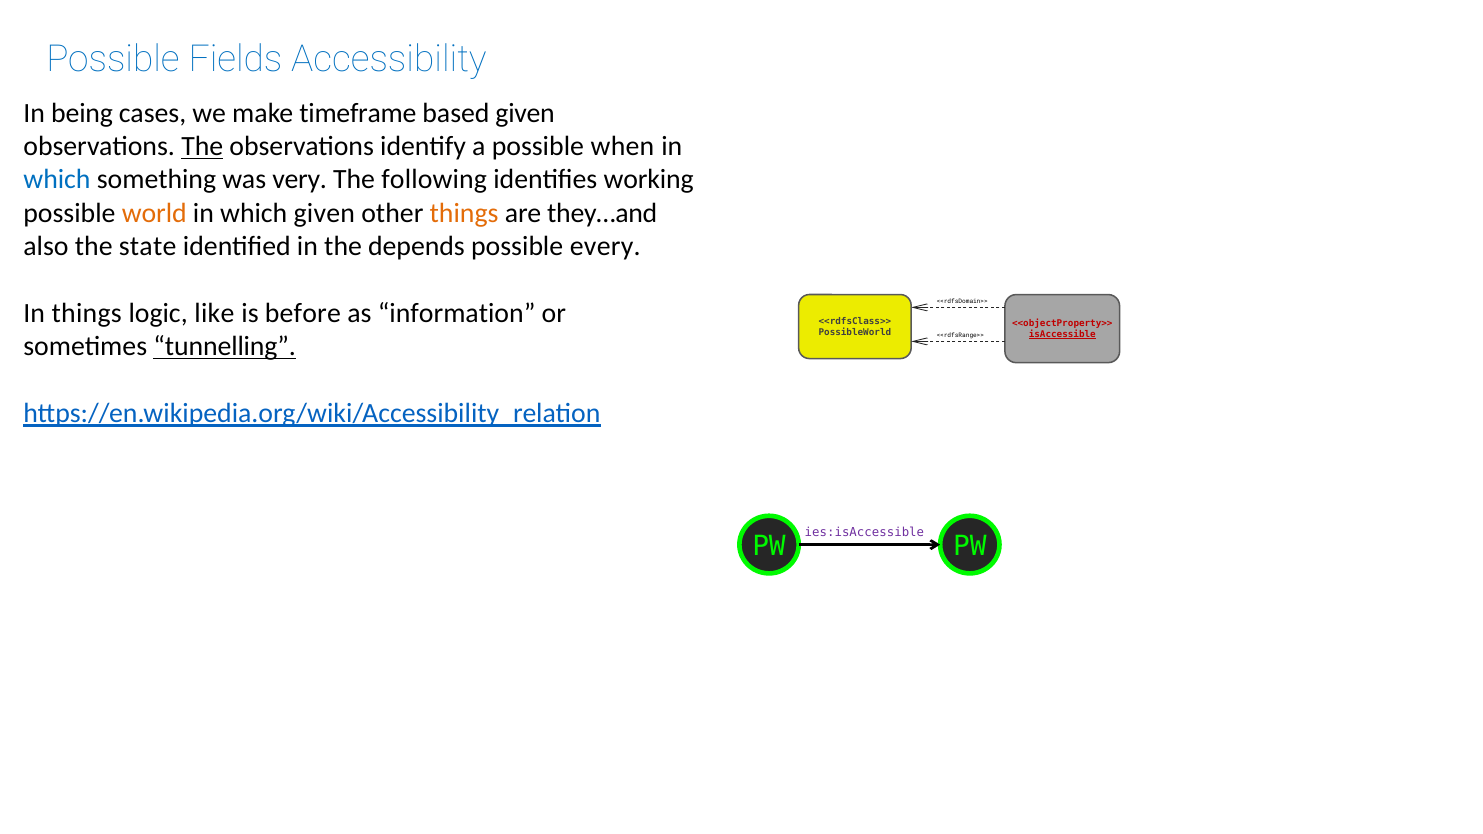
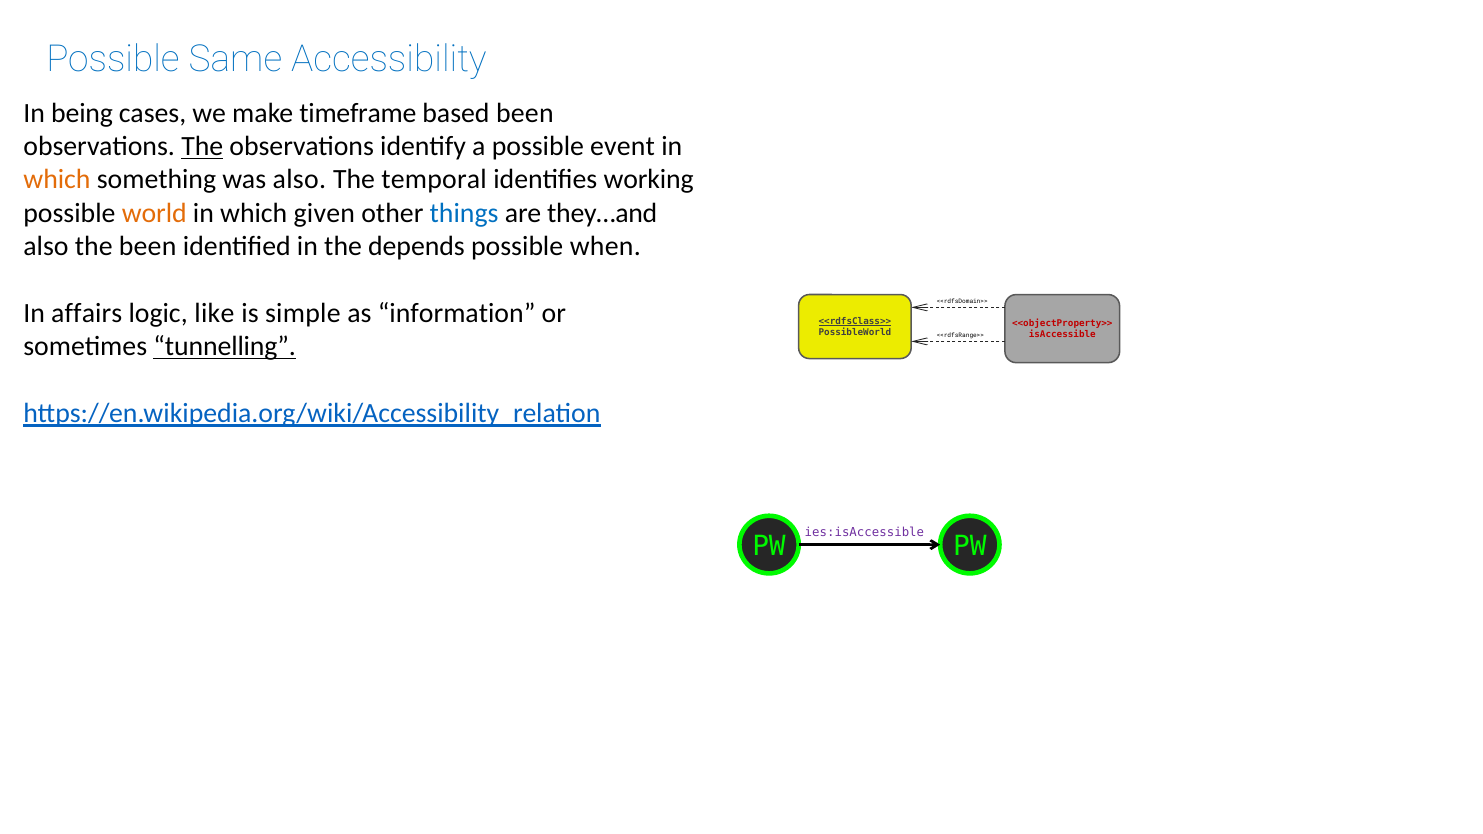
Fields: Fields -> Same (235, 59)
based given: given -> been (525, 113)
when: when -> event (623, 146)
which colour: blue -> orange (57, 180)
was very: very -> also (299, 180)
following: following -> temporal (434, 180)
things colour: orange -> blue (464, 213)
the state: state -> been (148, 247)
every: every -> when (605, 247)
In things: things -> affairs (87, 313)
before: before -> simple (303, 313)
<<rdfsClass>> underline: none -> present (855, 322)
isAccessible underline: present -> none (1062, 335)
